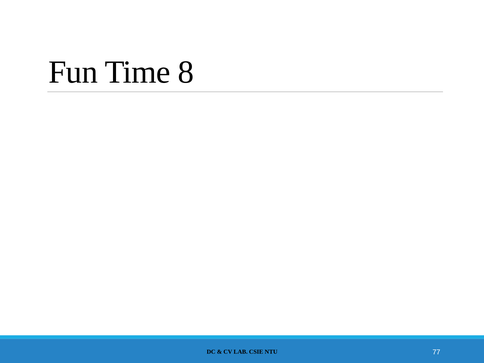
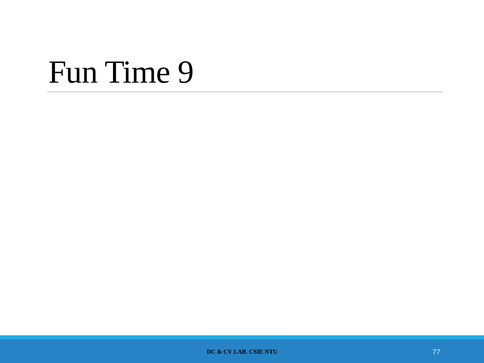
8: 8 -> 9 (186, 72)
